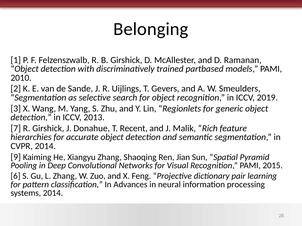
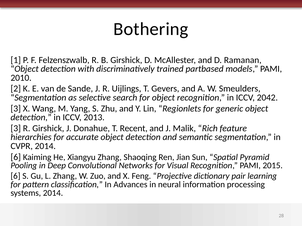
Belonging: Belonging -> Bothering (151, 29)
2019: 2019 -> 2042 (267, 98)
7: 7 -> 3 (16, 129)
9: 9 -> 6 (16, 157)
